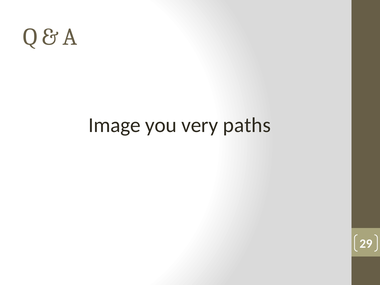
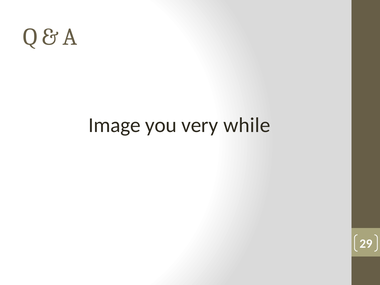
paths: paths -> while (247, 125)
